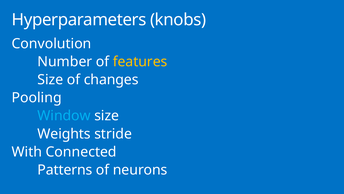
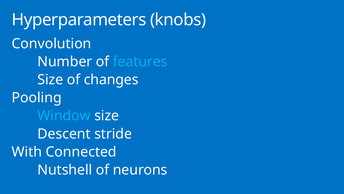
features colour: yellow -> light blue (140, 62)
Weights: Weights -> Descent (64, 133)
Patterns: Patterns -> Nutshell (65, 169)
